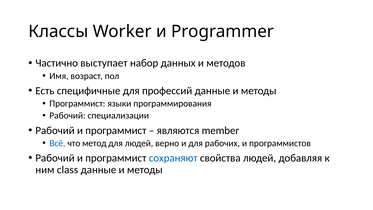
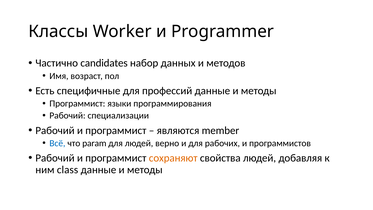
выступает: выступает -> candidates (104, 63)
метод: метод -> param (94, 143)
сохраняют colour: blue -> orange (173, 158)
